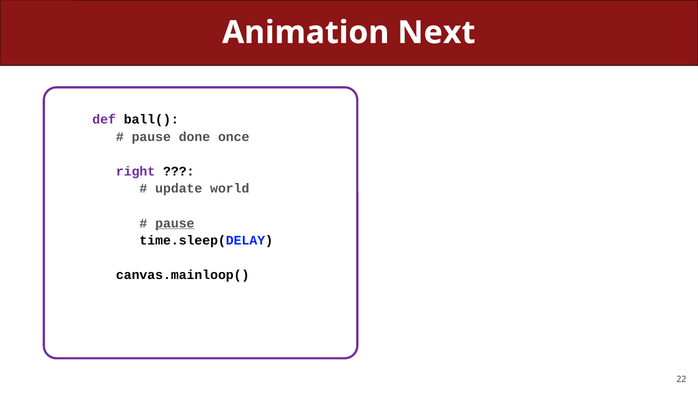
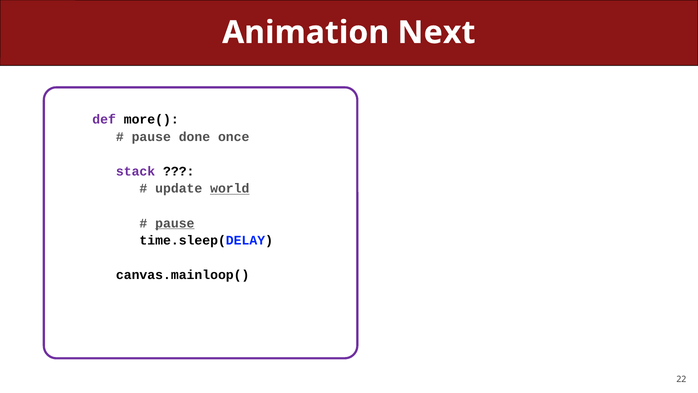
ball(: ball( -> more( (151, 119)
right: right -> stack (136, 171)
world underline: none -> present (230, 188)
